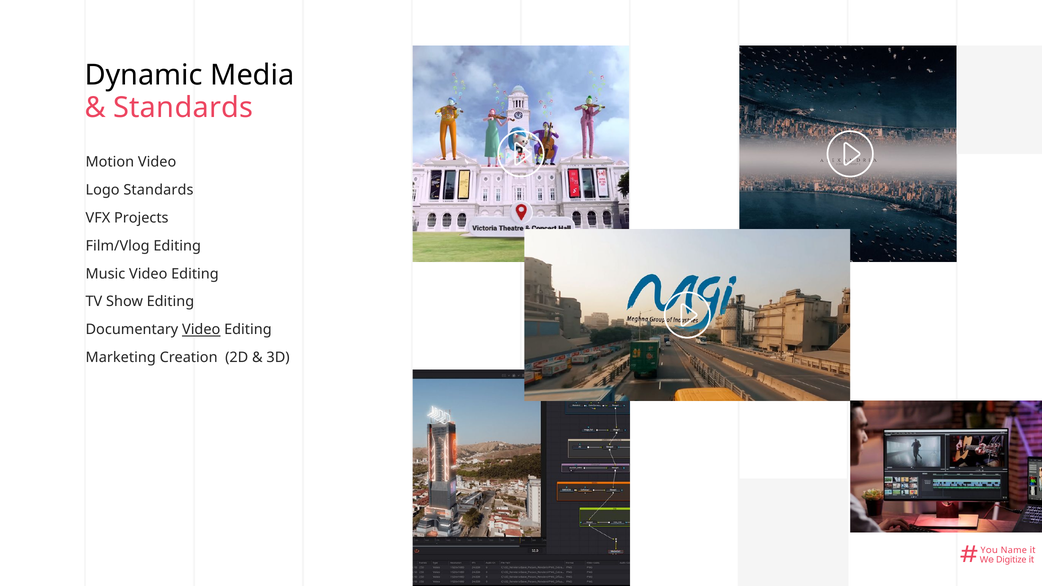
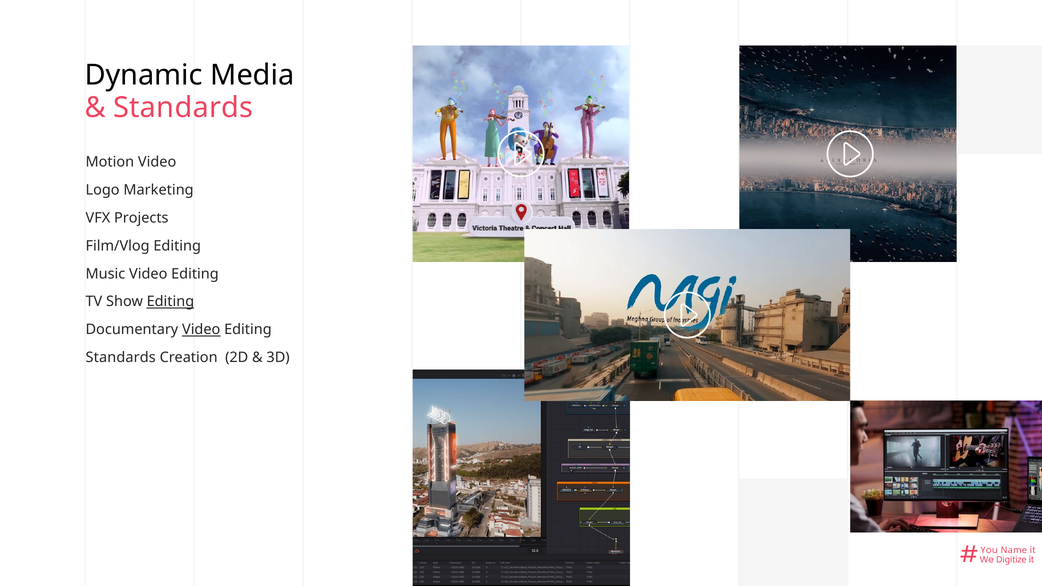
Logo Standards: Standards -> Marketing (159, 190)
Editing underline: none -> present (170, 302)
Marketing: Marketing -> Standards (121, 358)
